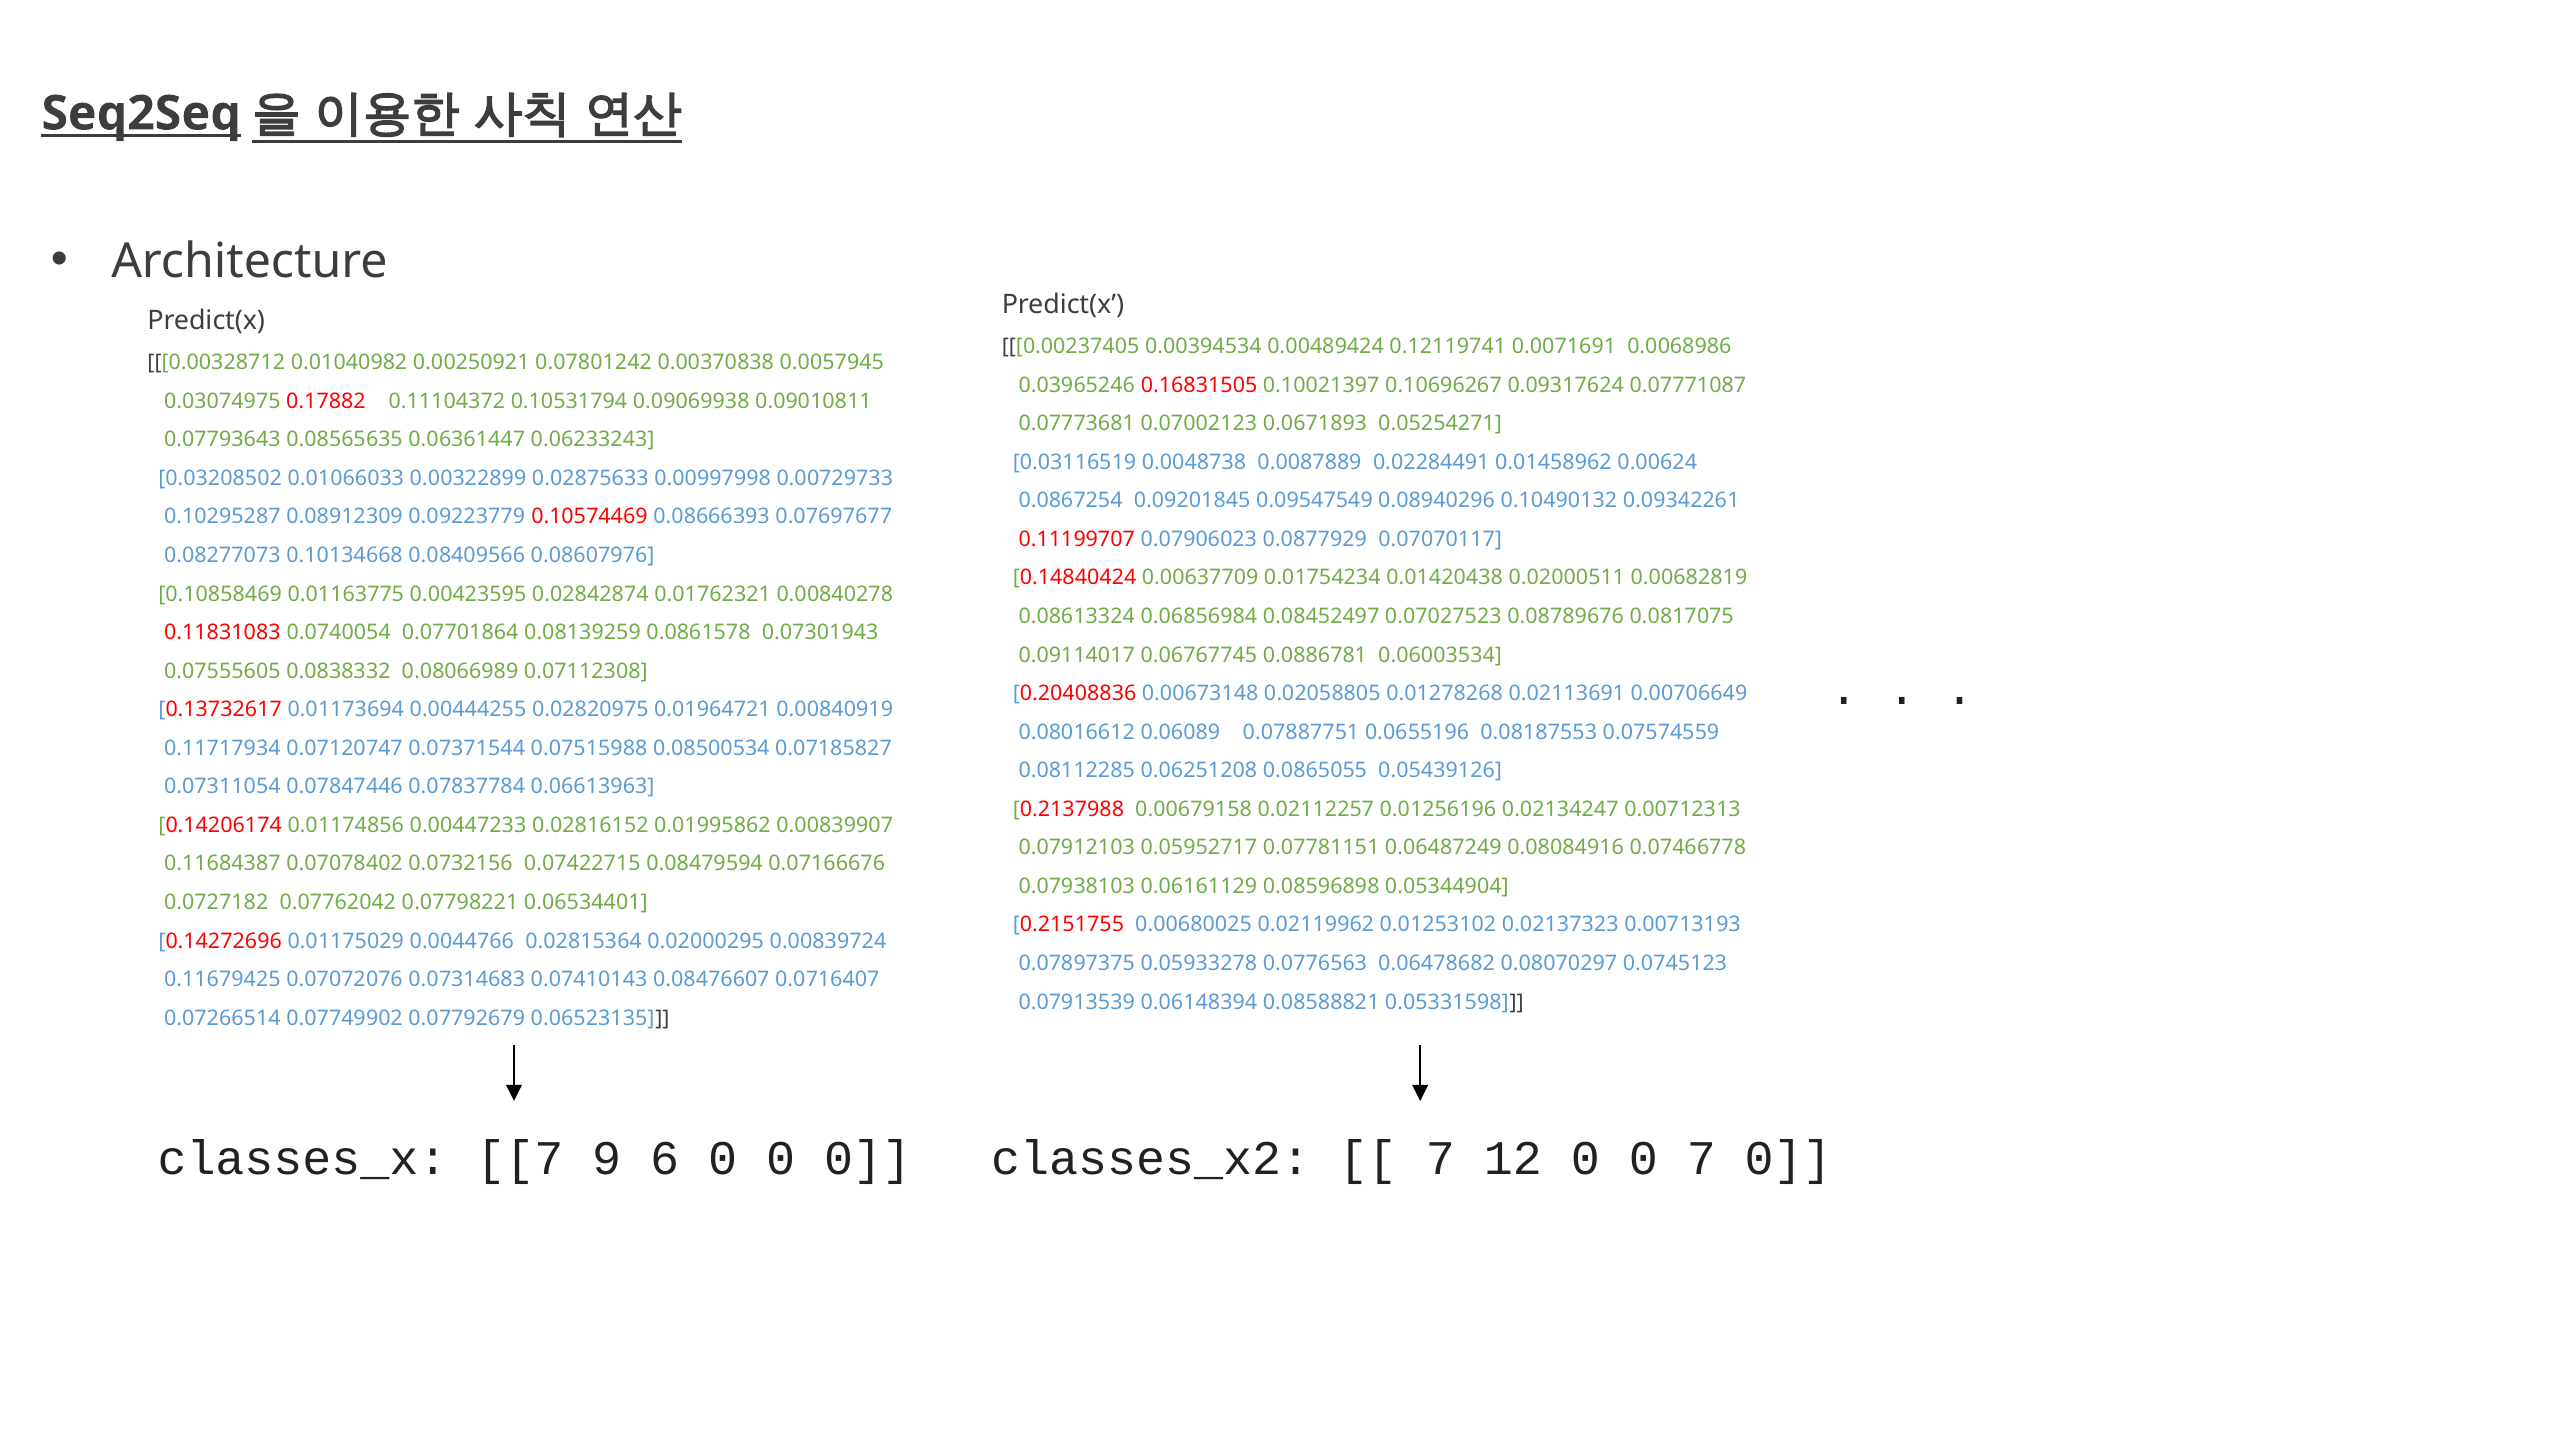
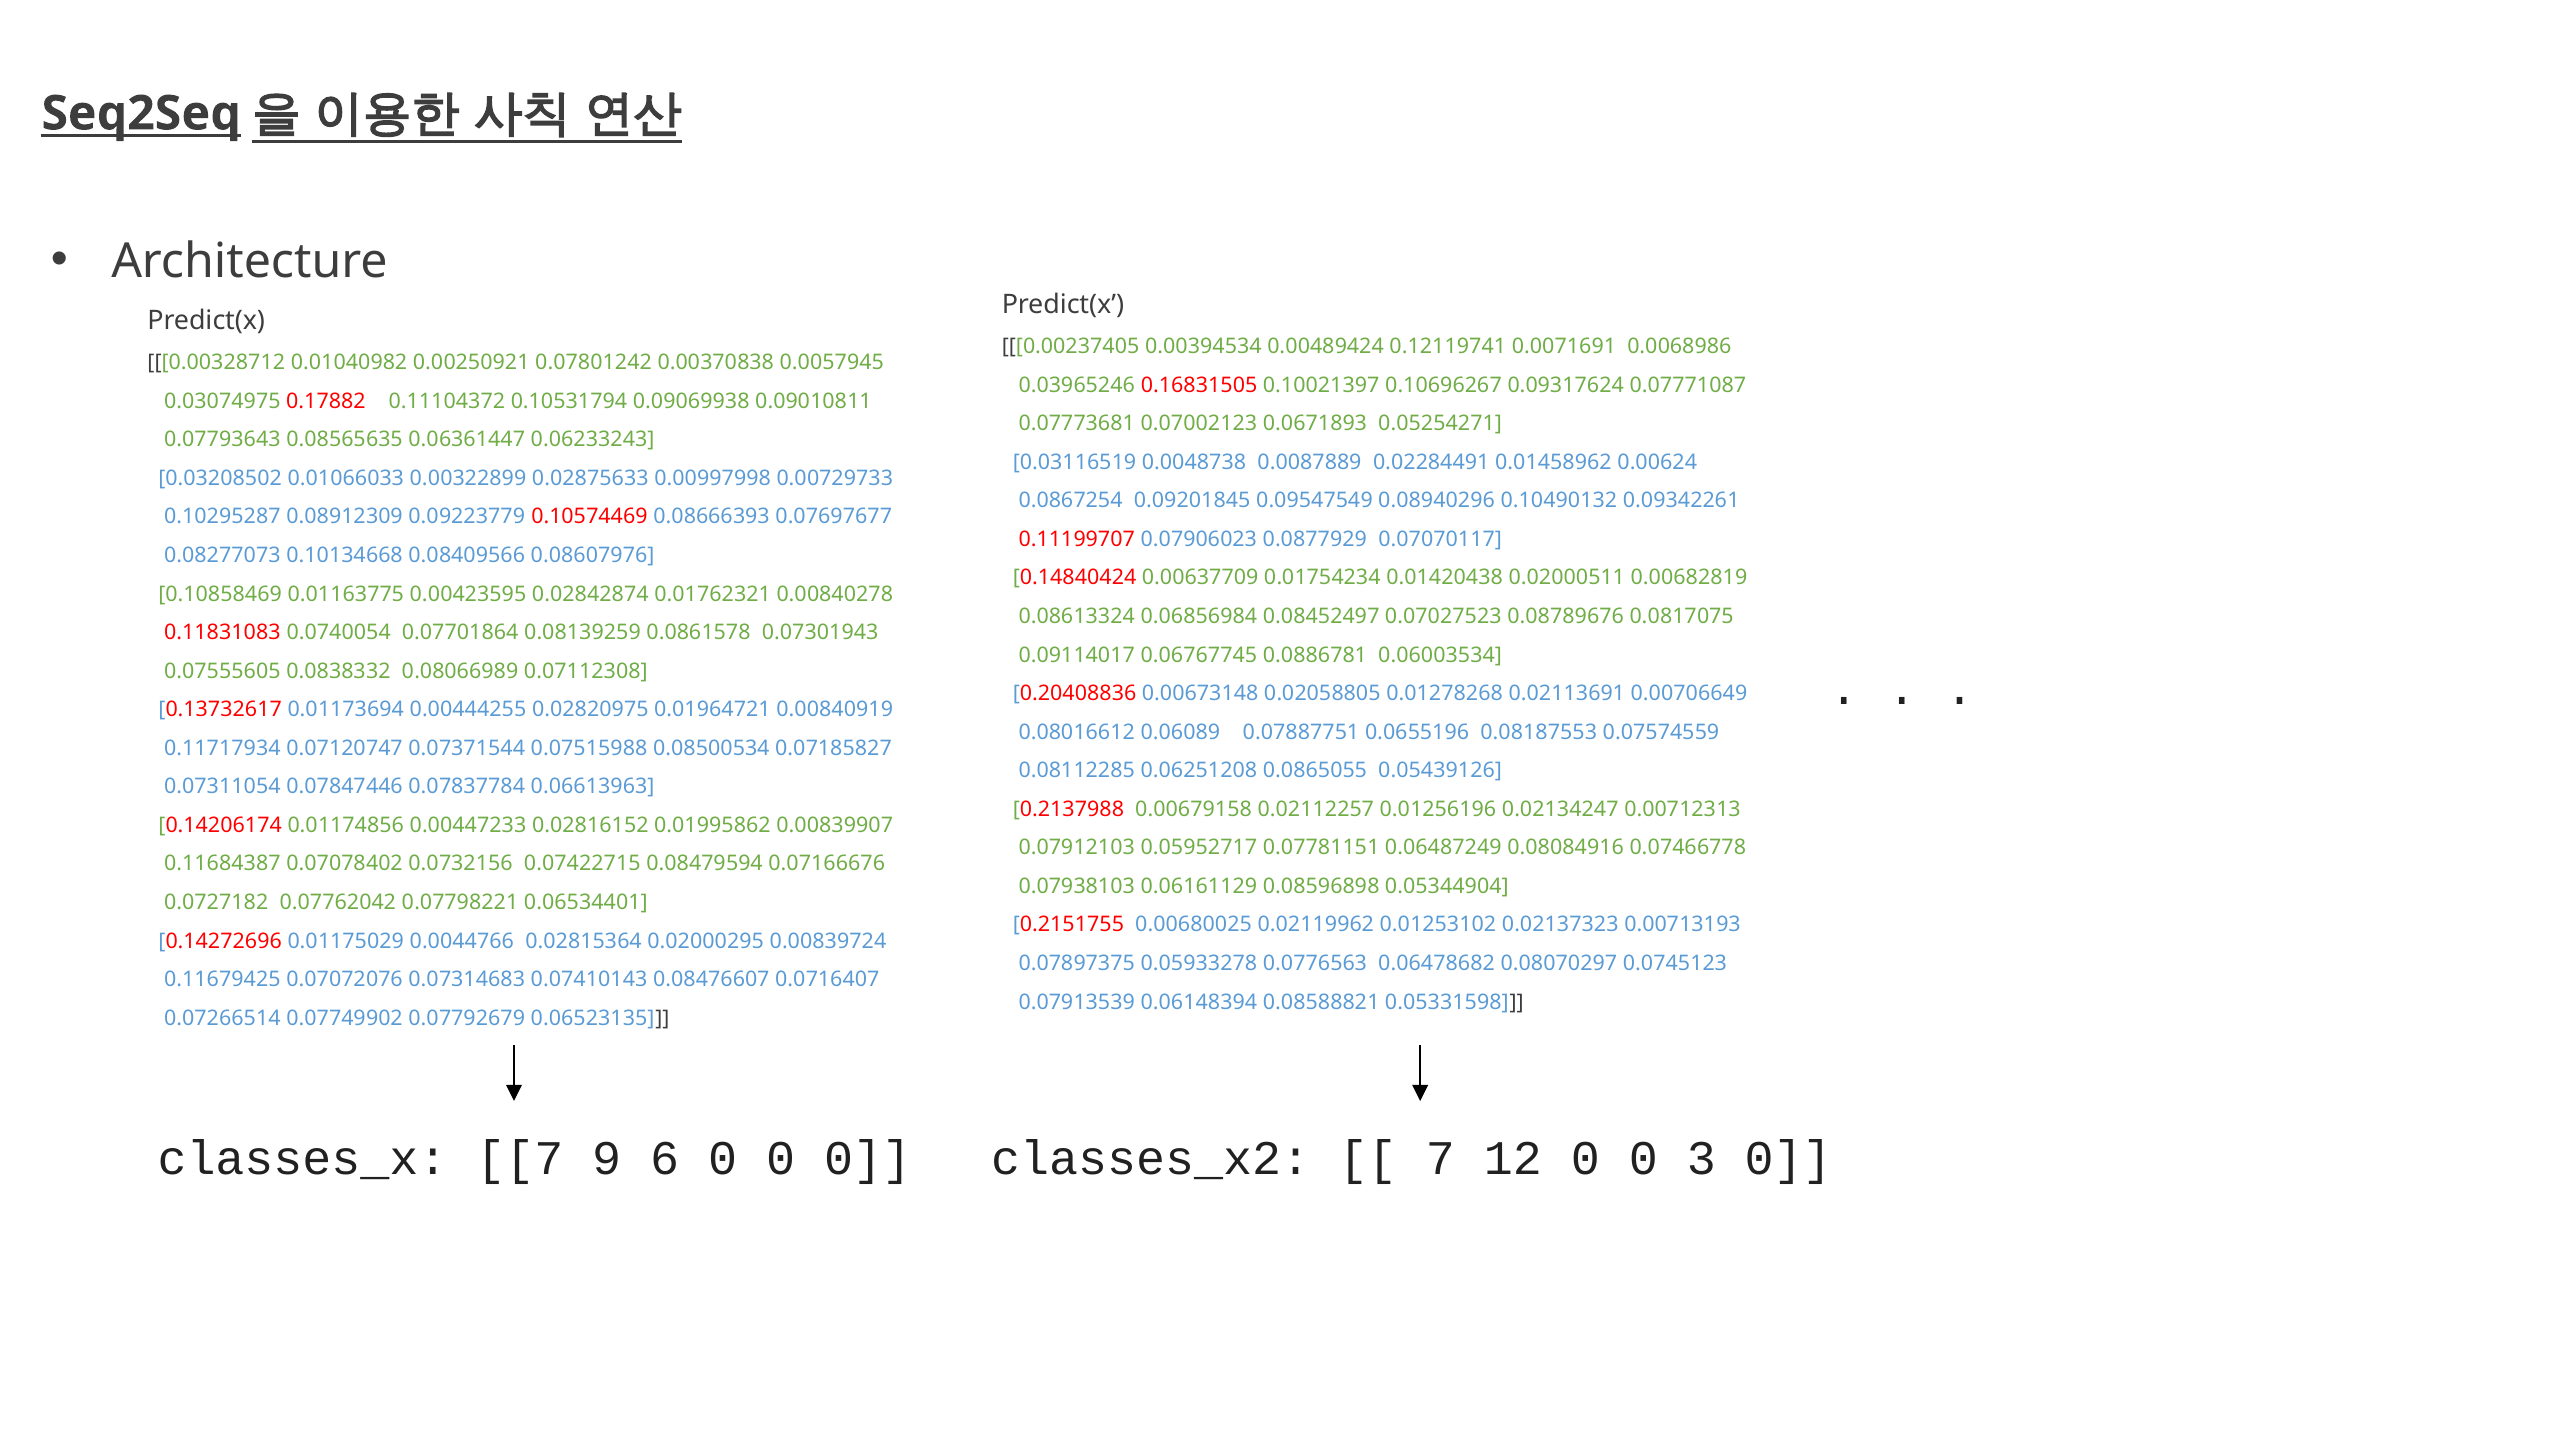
0 7: 7 -> 3 (1701, 1159)
